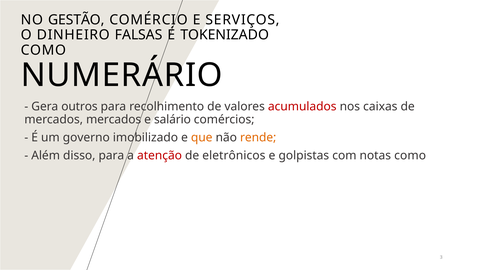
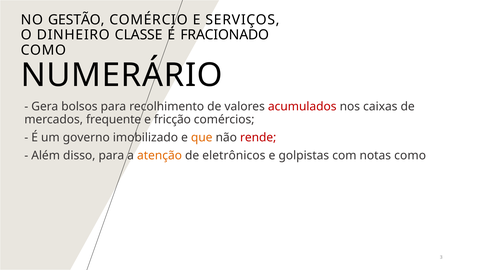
FALSAS: FALSAS -> CLASSE (139, 35)
TOKENIZADO: TOKENIZADO -> FRACIONADO (225, 35)
outros: outros -> bolsos (79, 106)
mercados mercados: mercados -> frequente (114, 119)
salário: salário -> fricção (172, 119)
rende colour: orange -> red (258, 137)
atenção colour: red -> orange (160, 155)
